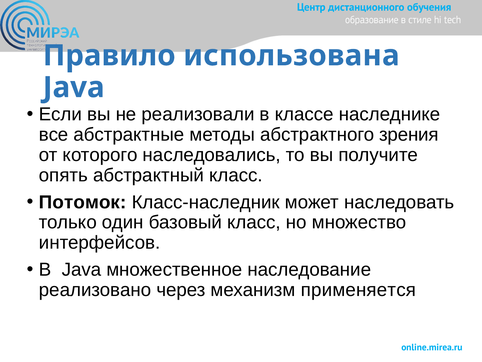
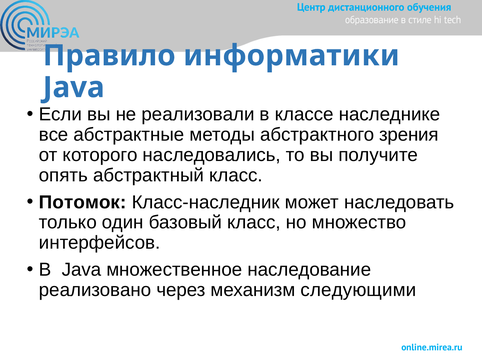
использована: использована -> информатики (291, 56)
применяется: применяется -> следующими (358, 290)
